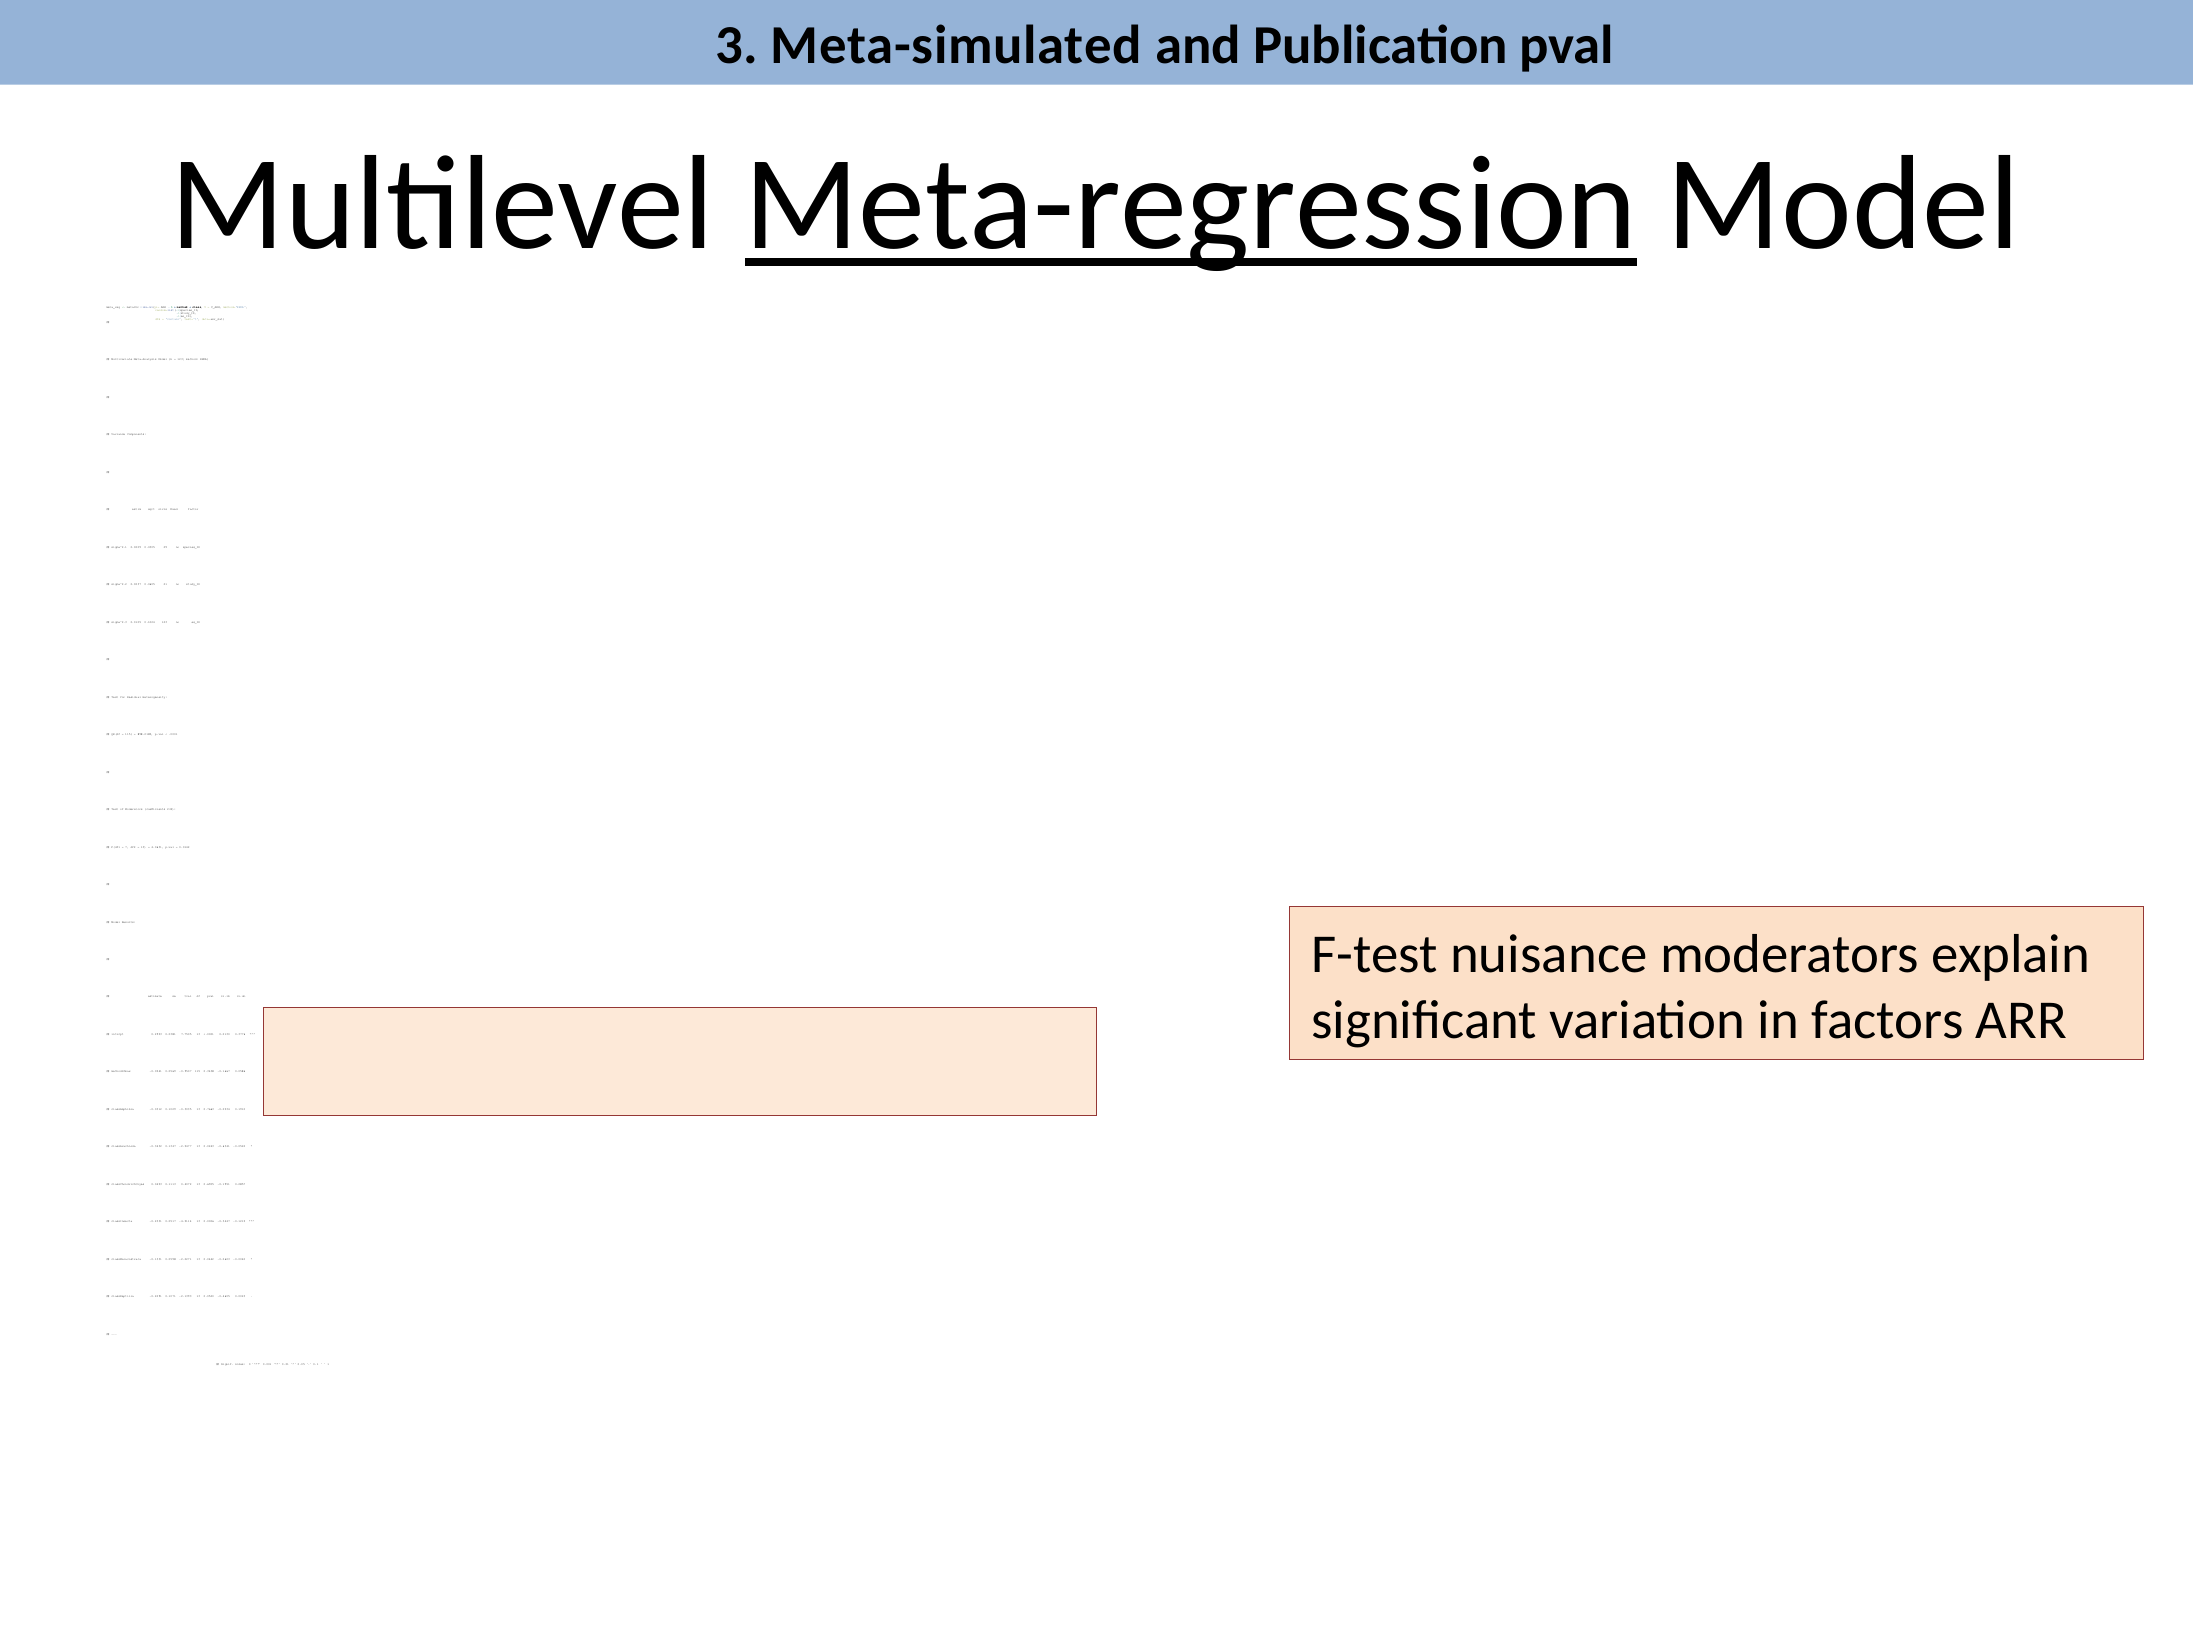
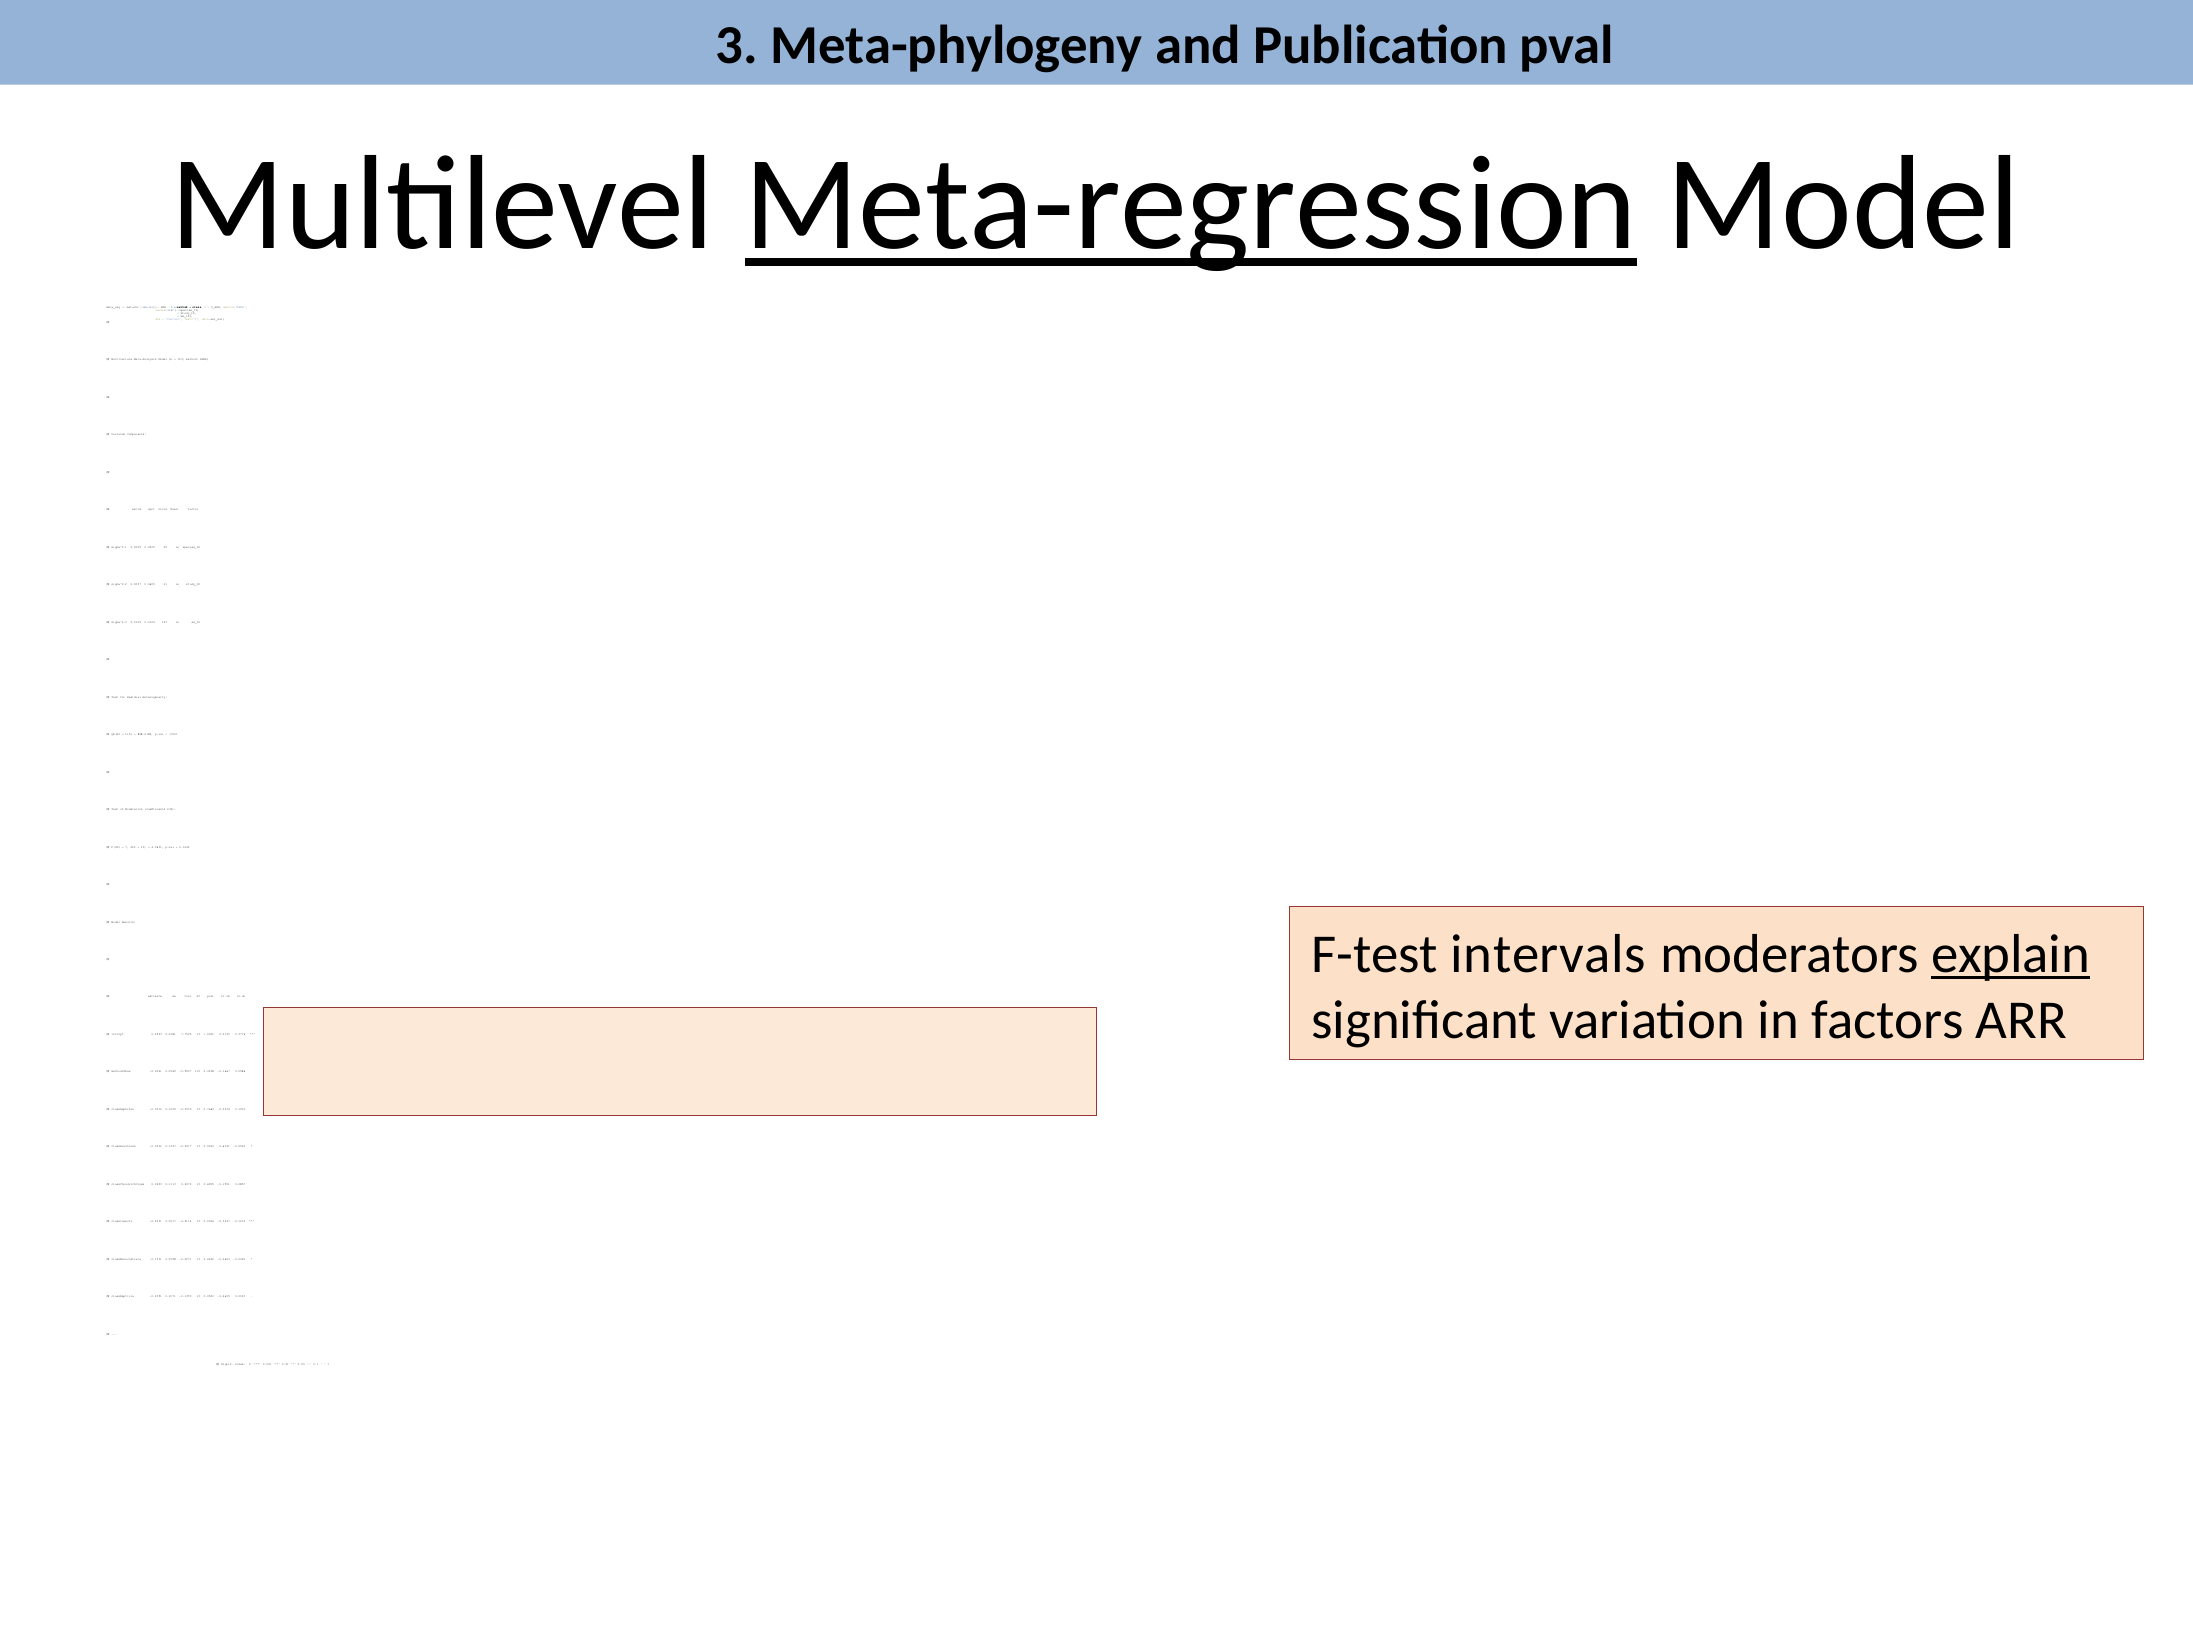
Meta-simulated: Meta-simulated -> Meta-phylogeny (957, 45)
nuisance: nuisance -> intervals (1548, 954)
explain underline: none -> present (2011, 954)
